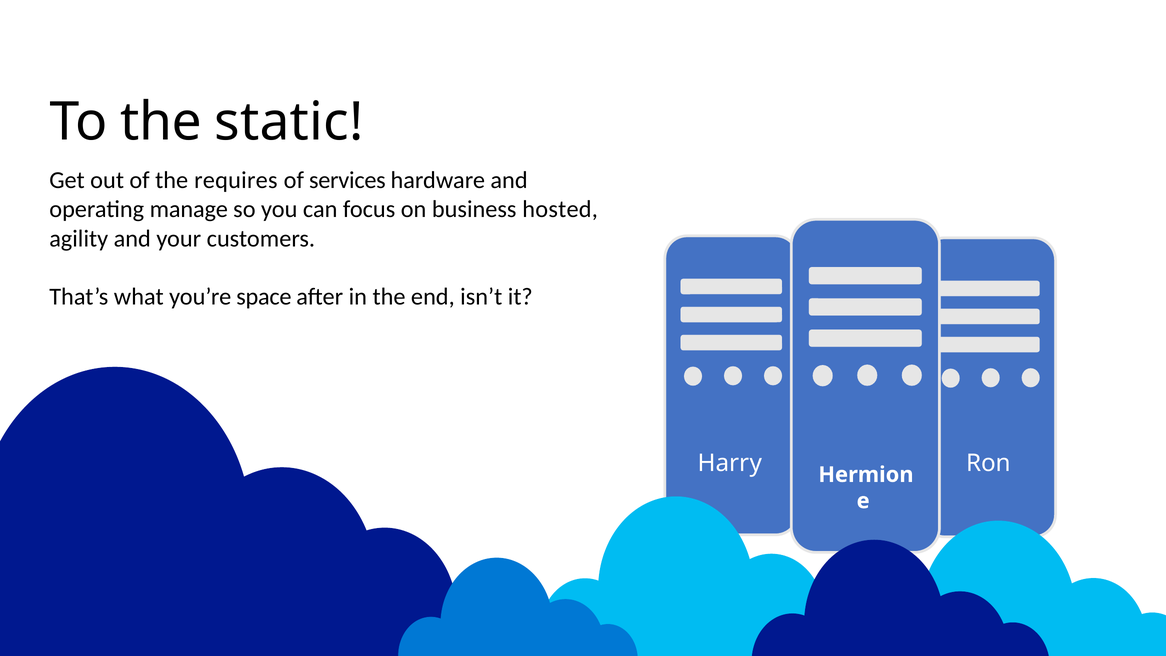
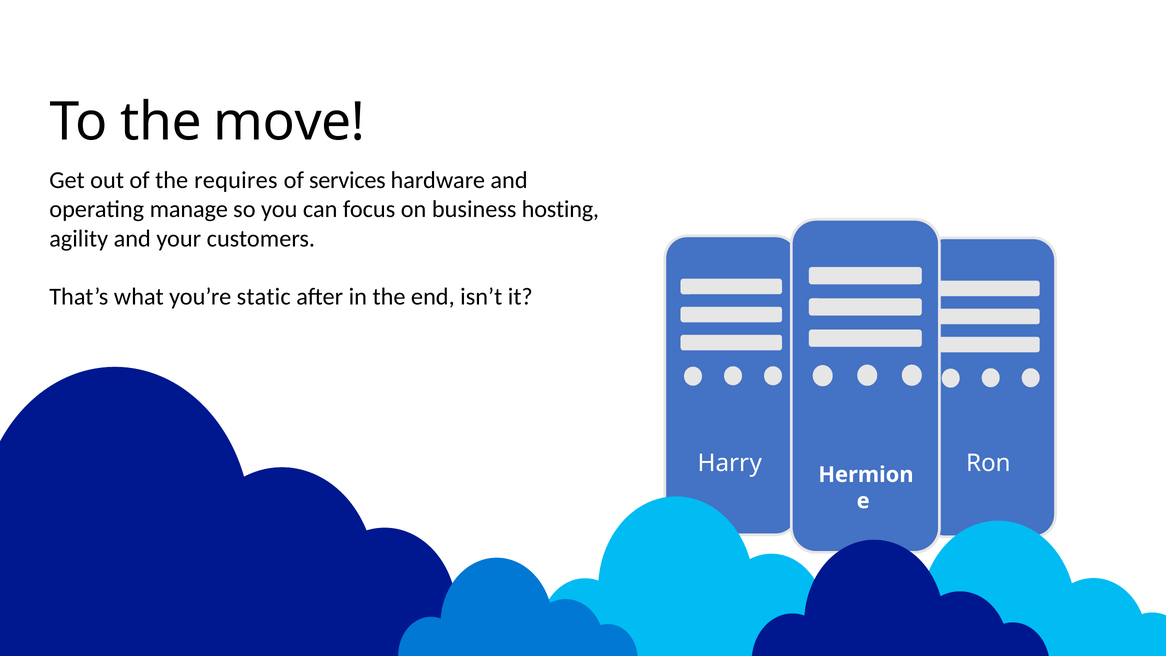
static: static -> move (289, 122)
hosted: hosted -> hosting (560, 209)
space: space -> static (264, 297)
